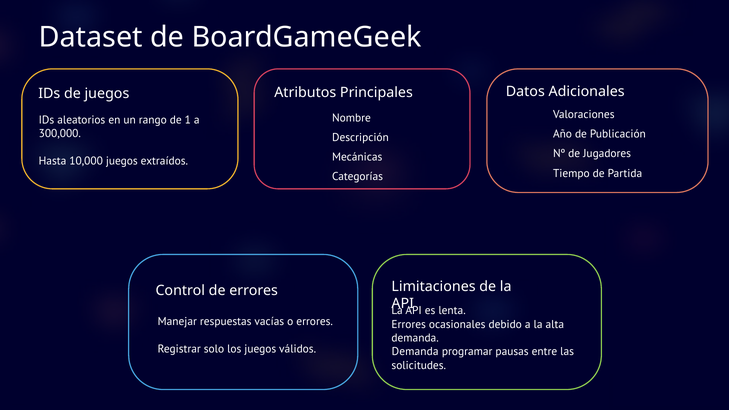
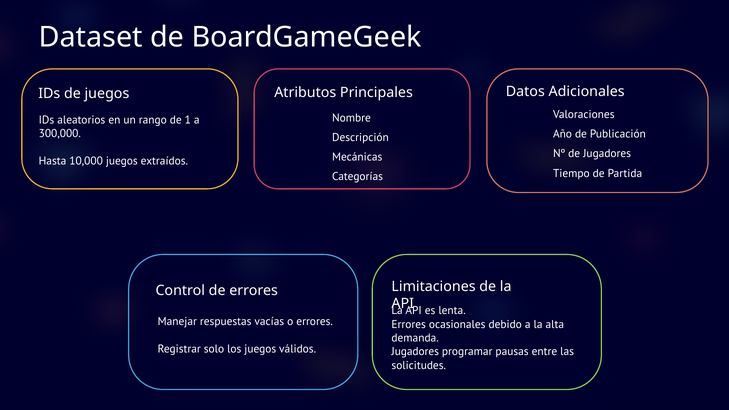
Demanda: Demanda -> Jugadores (415, 352)
